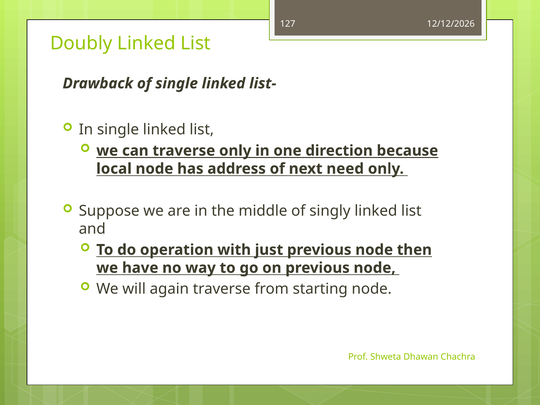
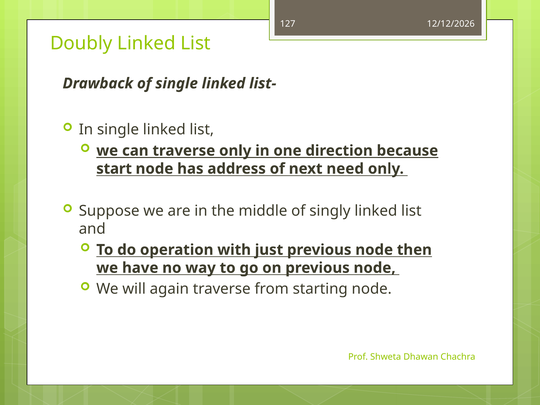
local: local -> start (114, 169)
